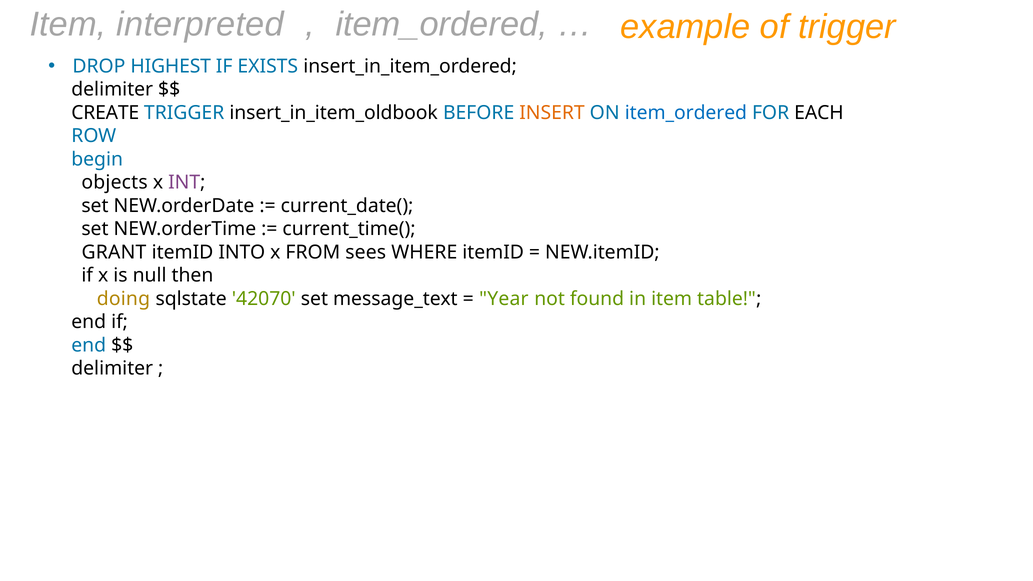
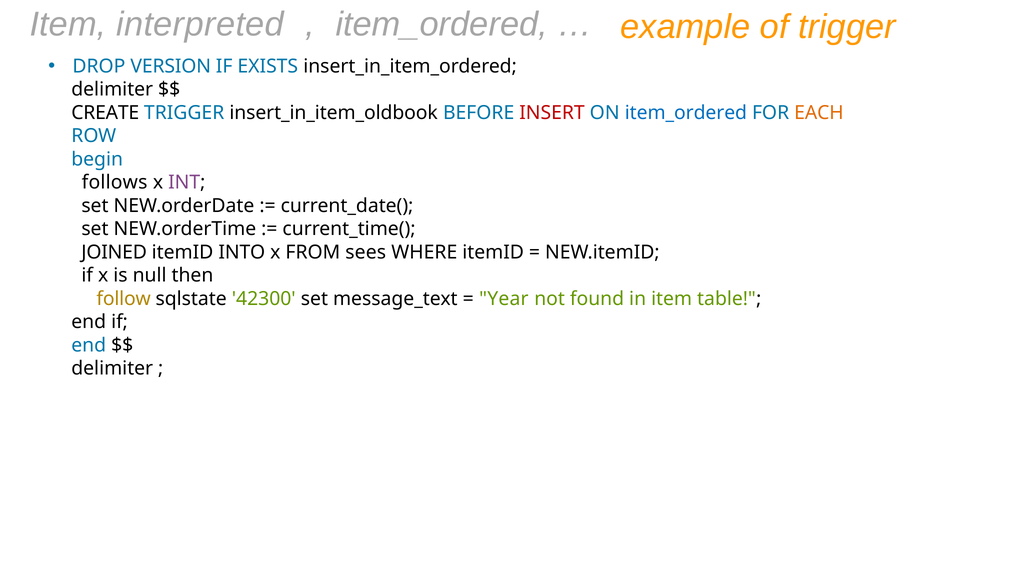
HIGHEST: HIGHEST -> VERSION (171, 66)
INSERT colour: orange -> red (552, 113)
EACH colour: black -> orange (819, 113)
objects: objects -> follows (115, 183)
GRANT: GRANT -> JOINED (114, 252)
doing: doing -> follow (124, 299)
42070: 42070 -> 42300 (264, 299)
